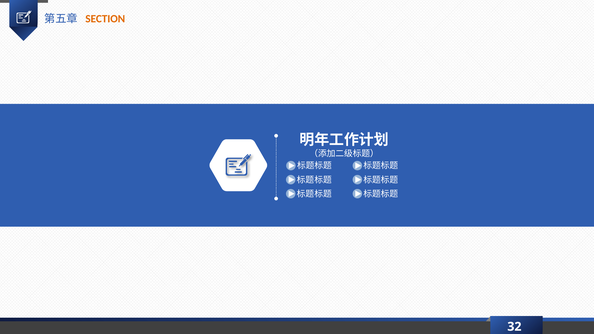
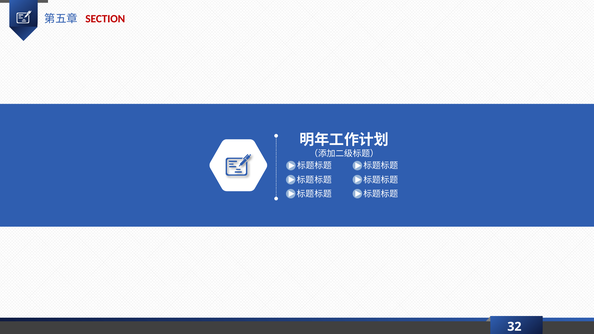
SECTION colour: orange -> red (105, 19)
